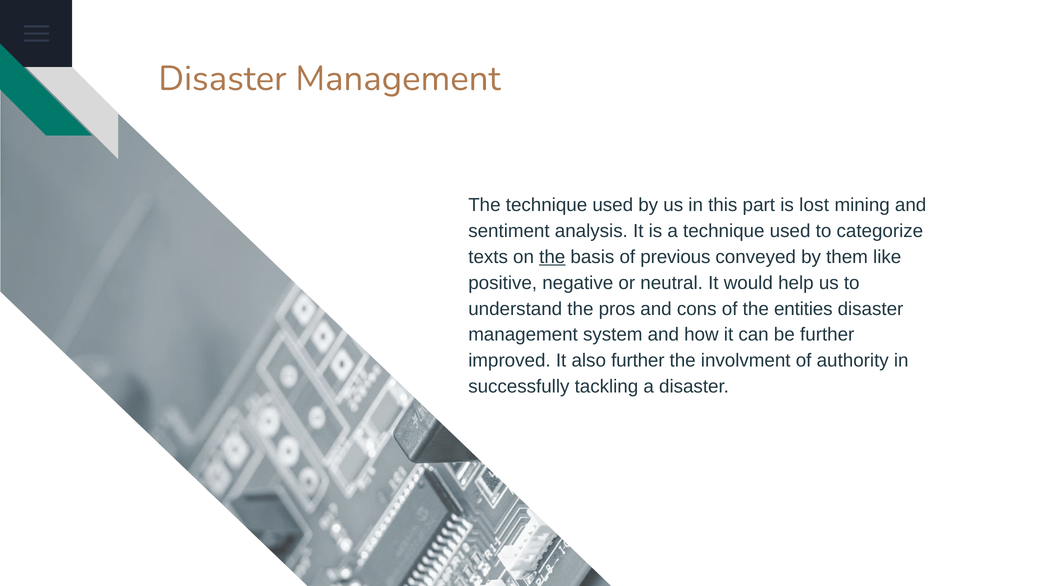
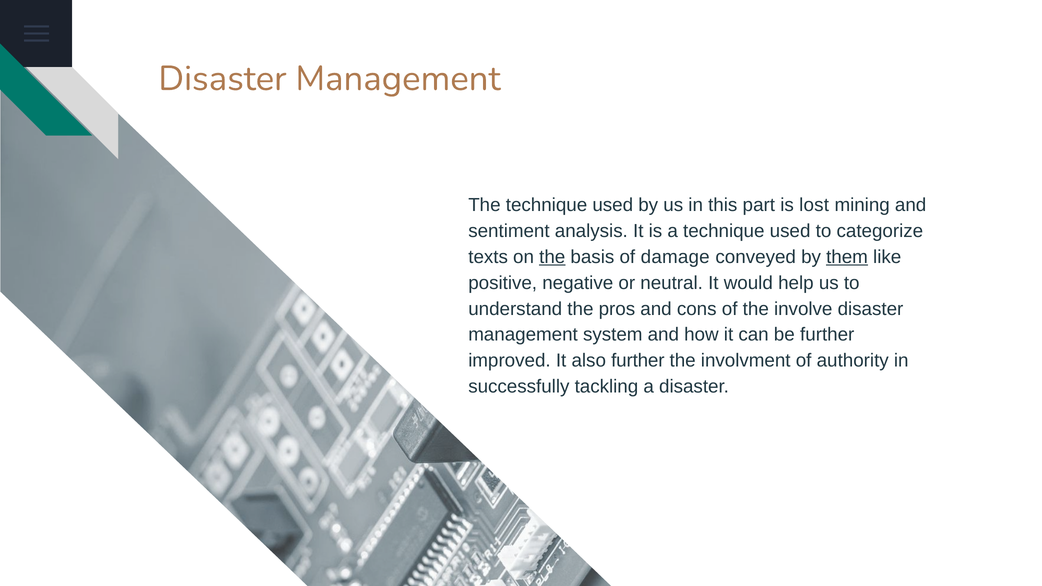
previous: previous -> damage (675, 257)
them underline: none -> present (847, 257)
entities: entities -> involve (803, 309)
